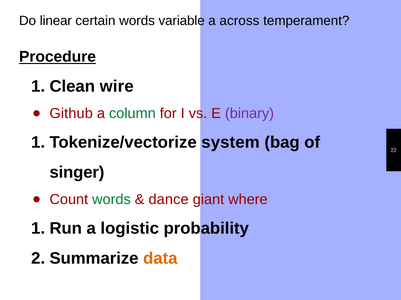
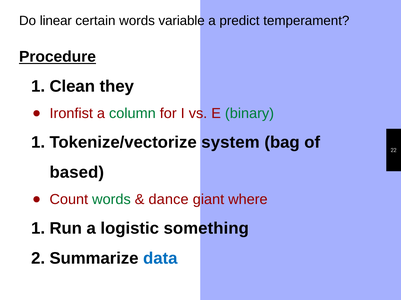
across: across -> predict (240, 21)
wire: wire -> they (117, 86)
Github: Github -> Ironfist (71, 114)
binary colour: purple -> green (250, 114)
singer: singer -> based (77, 173)
probability: probability -> something (206, 229)
data colour: orange -> blue (160, 259)
